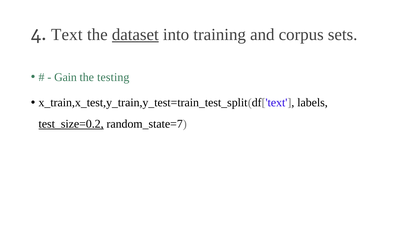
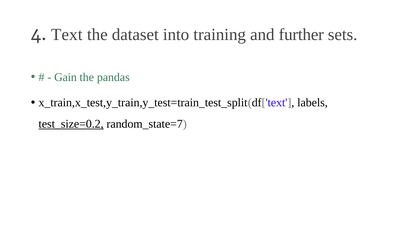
dataset underline: present -> none (135, 35)
corpus: corpus -> further (301, 35)
testing: testing -> pandas (113, 77)
